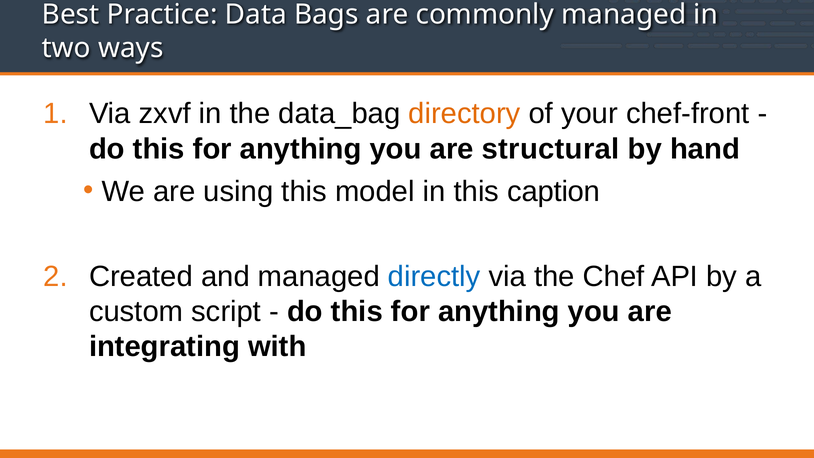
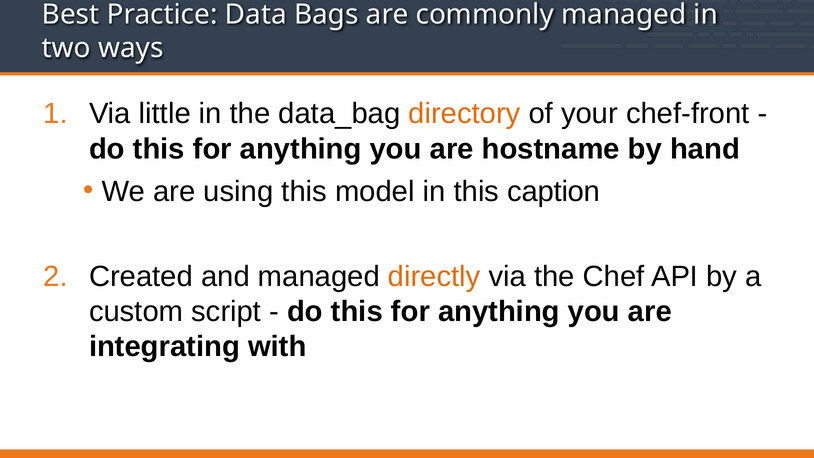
zxvf: zxvf -> little (165, 114)
structural: structural -> hostname (551, 149)
directly colour: blue -> orange (434, 276)
